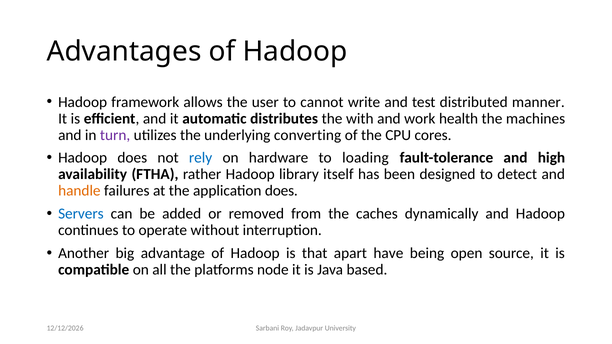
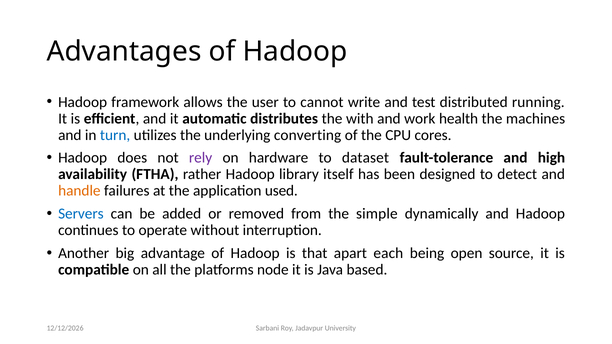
manner: manner -> running (538, 102)
turn colour: purple -> blue (115, 135)
rely colour: blue -> purple (201, 158)
loading: loading -> dataset (365, 158)
application does: does -> used (281, 191)
caches: caches -> simple (377, 214)
have: have -> each (388, 253)
